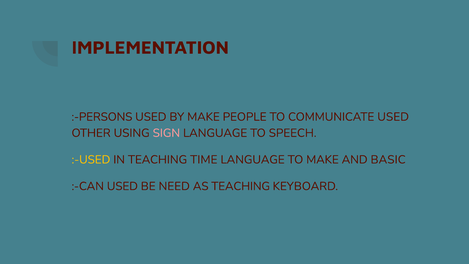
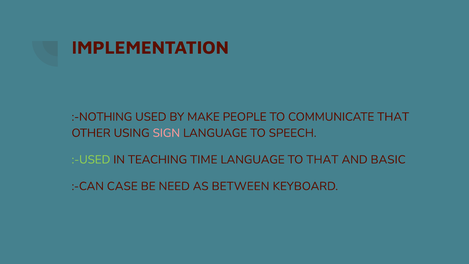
:-PERSONS: :-PERSONS -> :-NOTHING (102, 117)
COMMUNICATE USED: USED -> THAT (393, 117)
:-USED colour: yellow -> light green (91, 159)
TO MAKE: MAKE -> THAT (322, 159)
:-CAN USED: USED -> CASE (122, 186)
AS TEACHING: TEACHING -> BETWEEN (241, 186)
